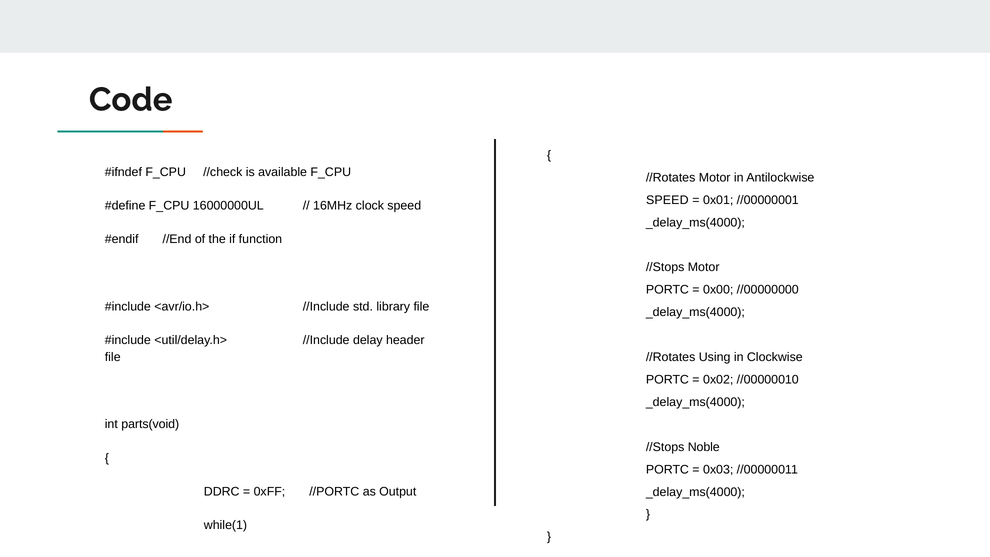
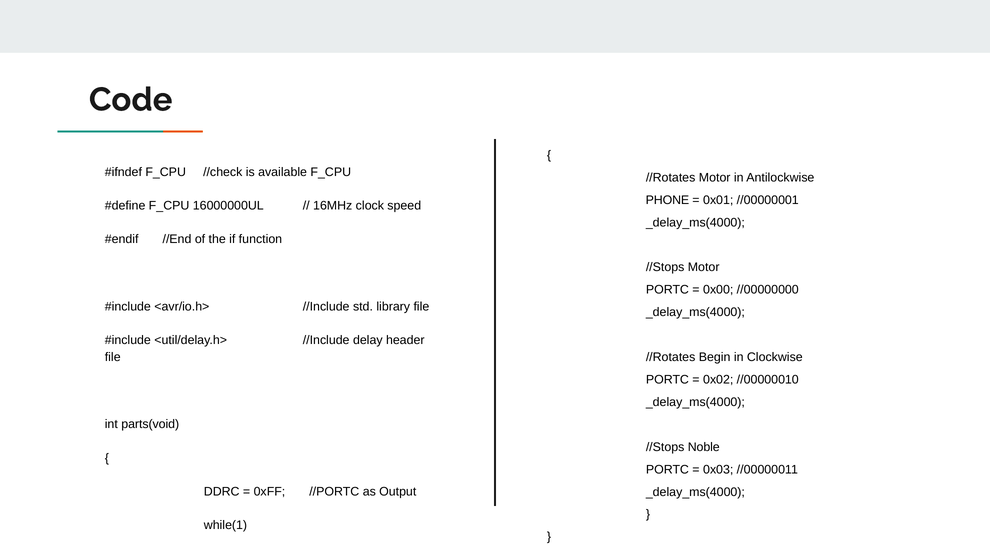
SPEED: SPEED -> PHONE (667, 200)
Using: Using -> Begin (715, 357)
